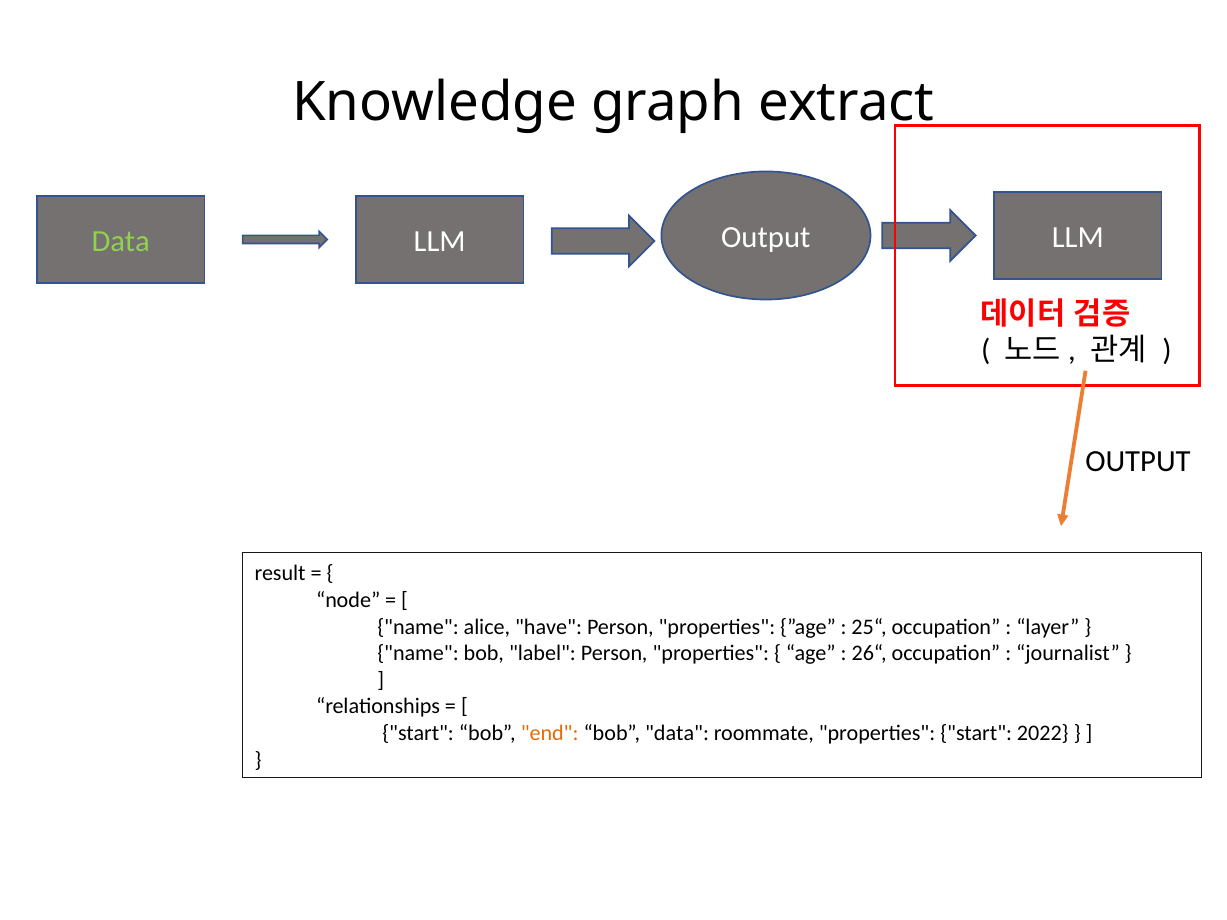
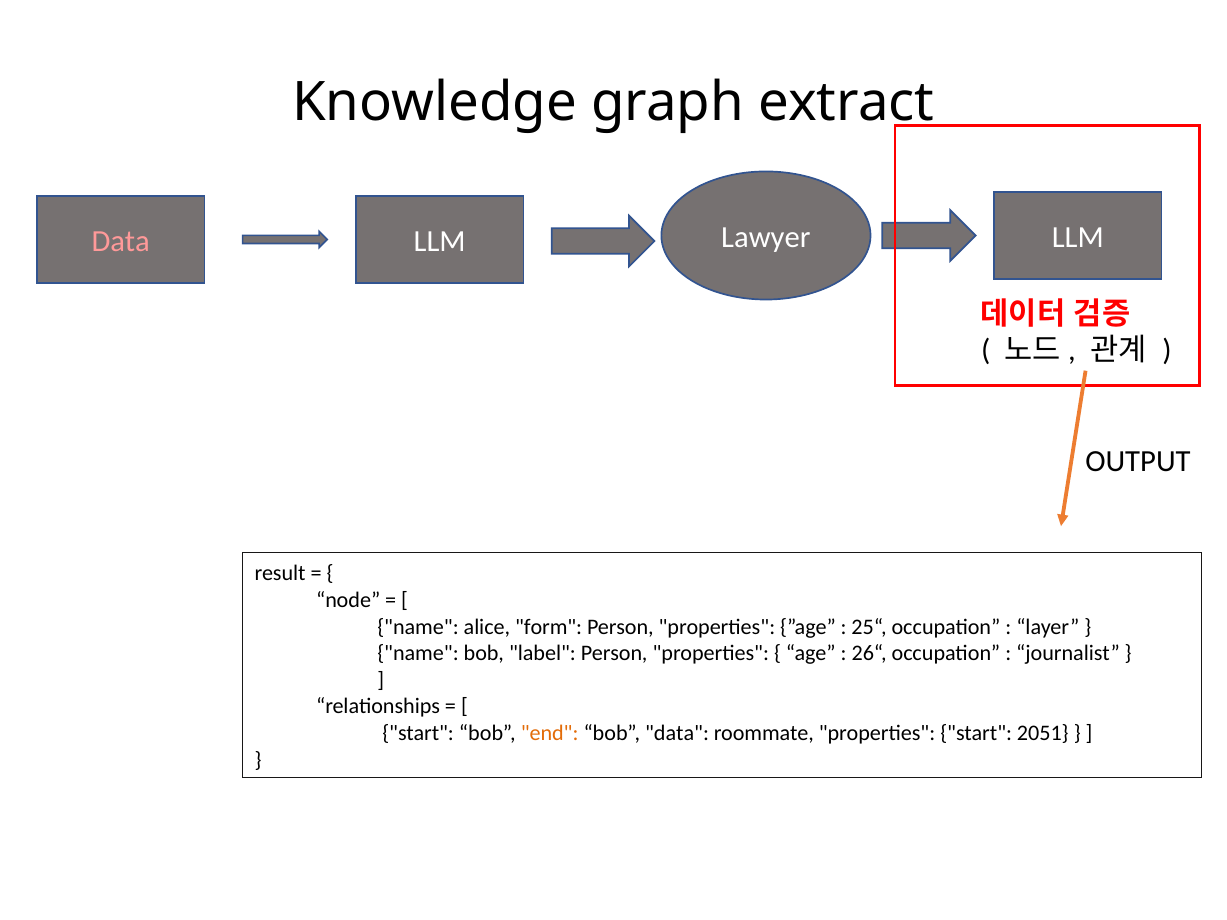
Data colour: light green -> pink (121, 242)
Output: Output -> Lawyer (766, 238)
have: have -> form (549, 627)
2022: 2022 -> 2051 (1043, 733)
